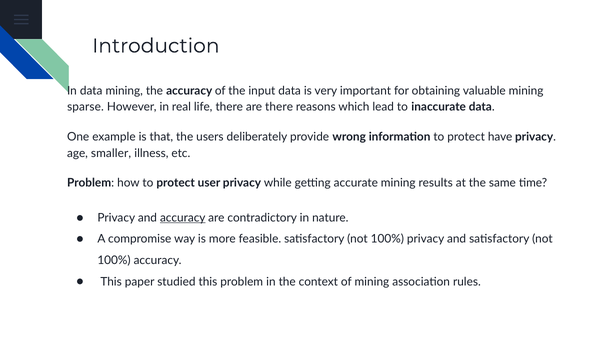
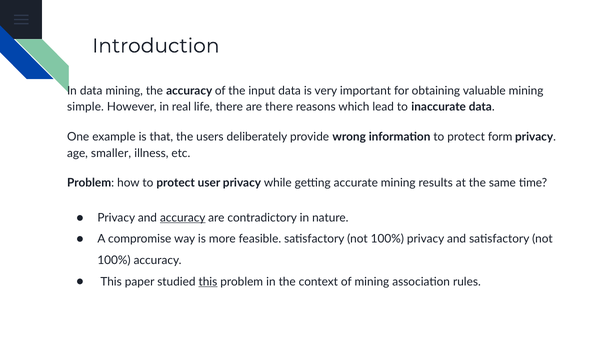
sparse: sparse -> simple (86, 107)
have: have -> form (500, 137)
this underline: none -> present (208, 281)
